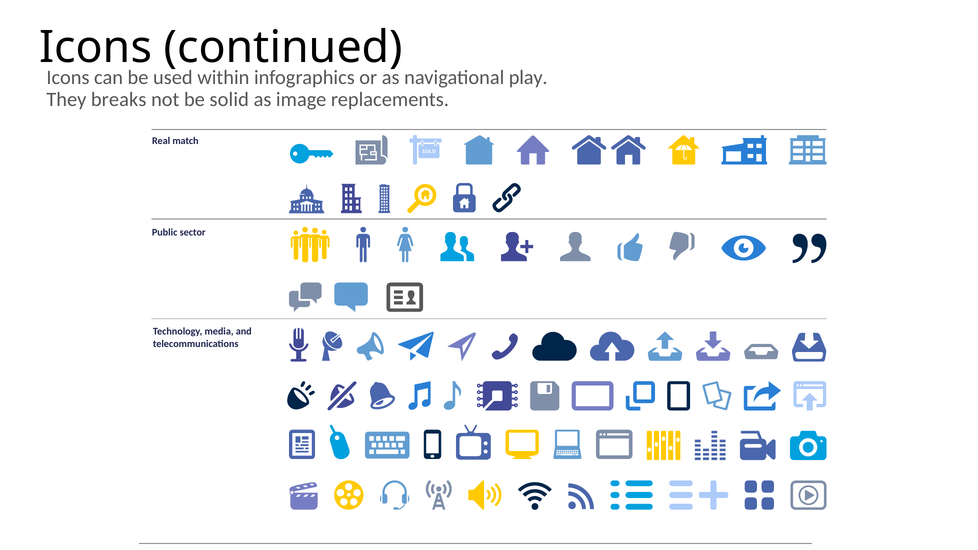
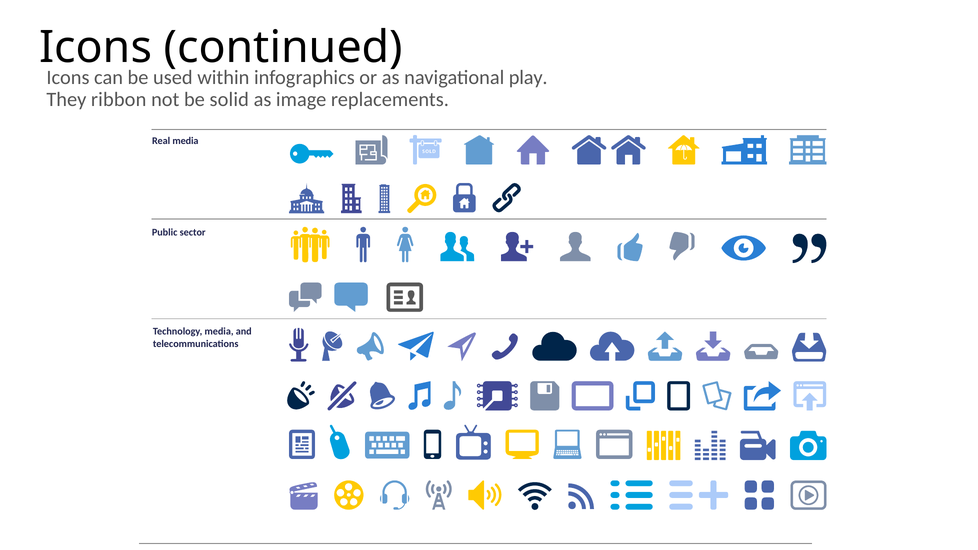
breaks: breaks -> ribbon (119, 99)
Real match: match -> media (185, 141)
